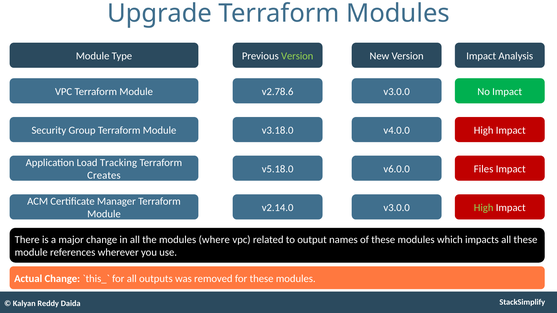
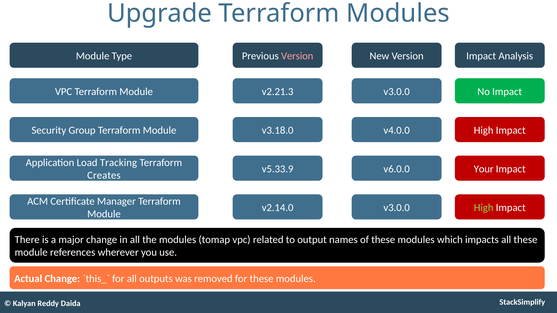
Version colour: light green -> pink (297, 56)
v2.78.6: v2.78.6 -> v2.21.3 (278, 92)
v5.18.0: v5.18.0 -> v5.33.9 (278, 169)
Files: Files -> Your (484, 169)
where: where -> tomap (214, 240)
